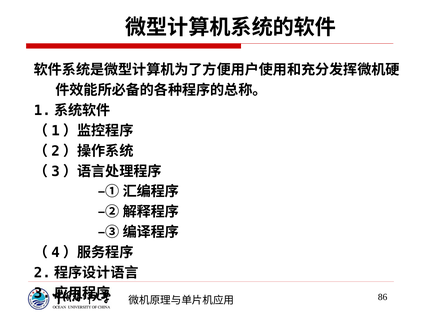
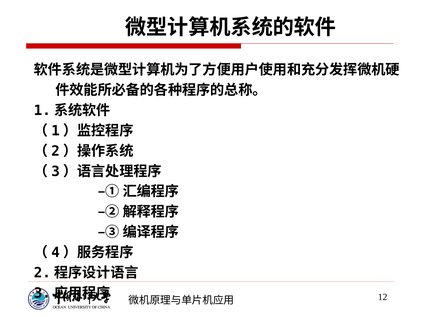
86: 86 -> 12 (383, 297)
